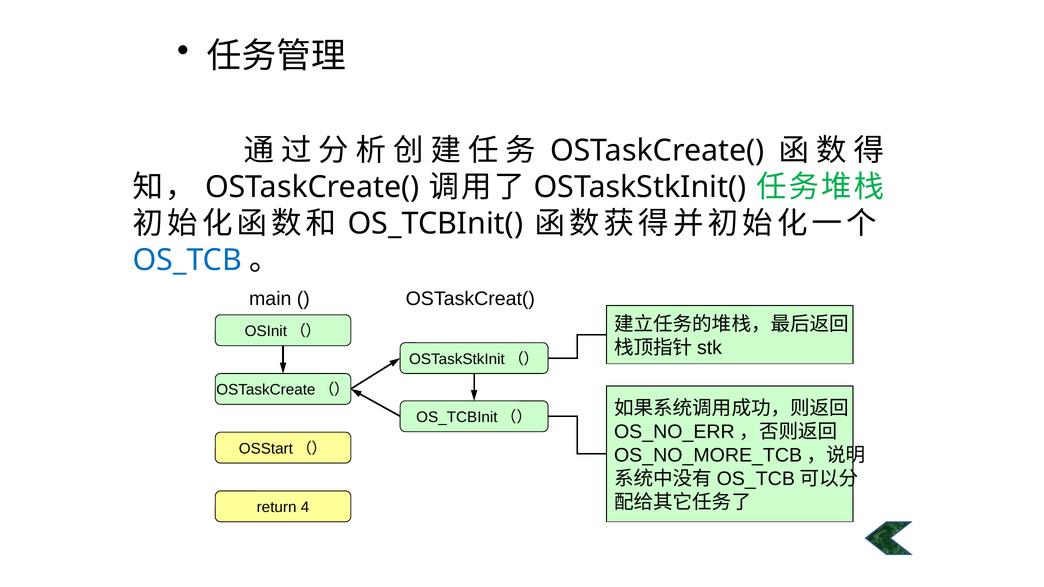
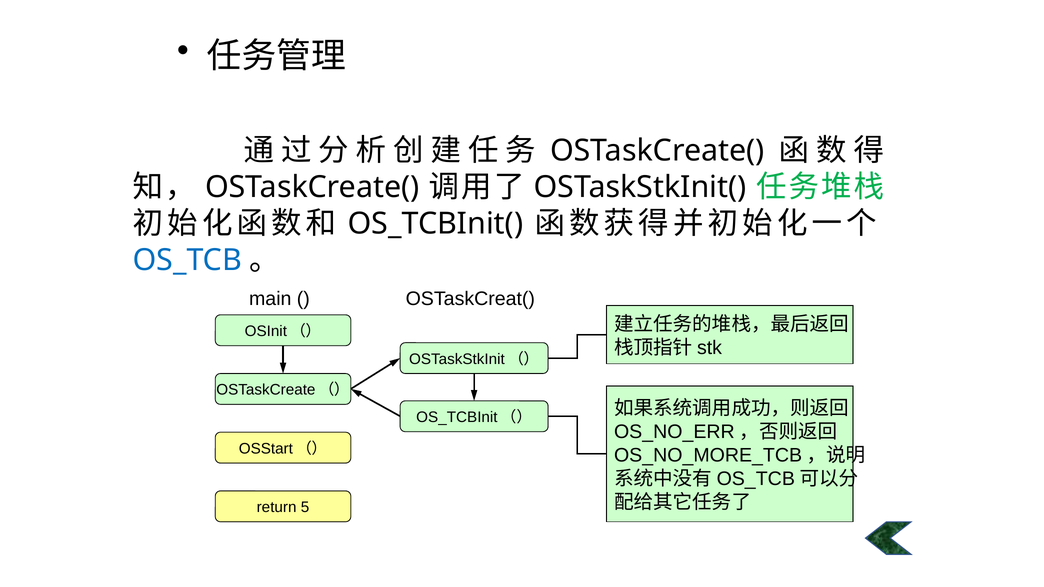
4: 4 -> 5 (305, 508)
